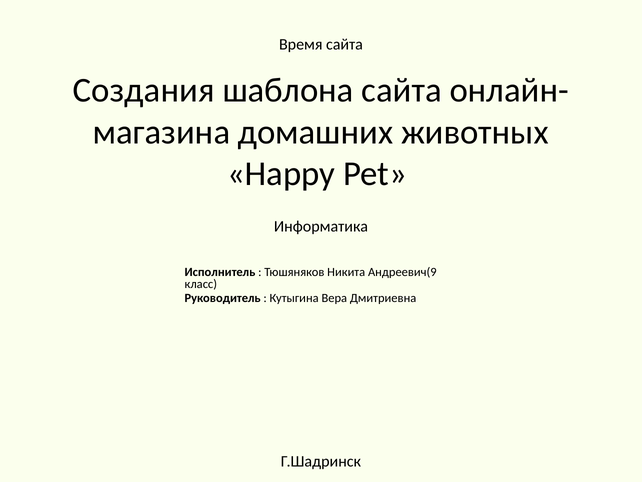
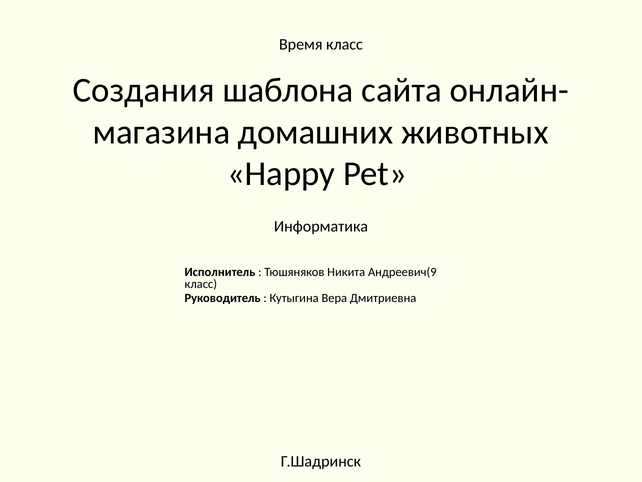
Время сайта: сайта -> класс (344, 44)
